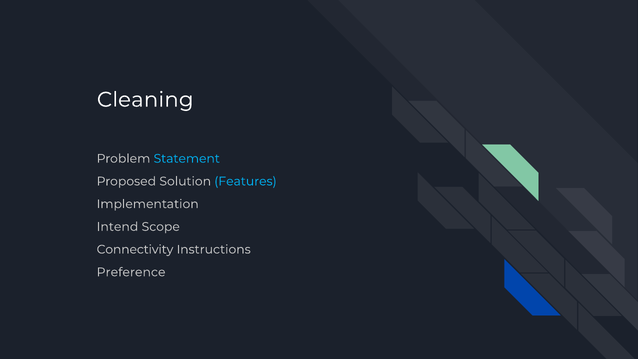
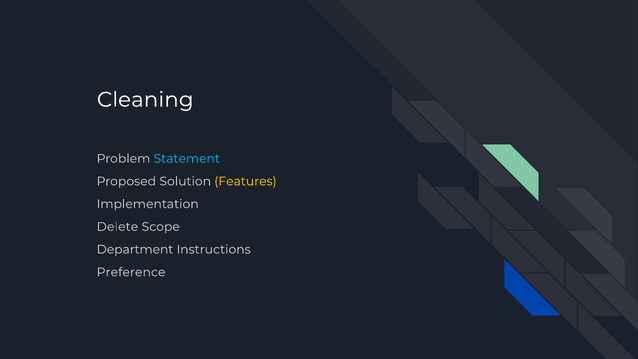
Features colour: light blue -> yellow (245, 181)
Intend: Intend -> Delete (117, 227)
Connectivity: Connectivity -> Department (135, 249)
